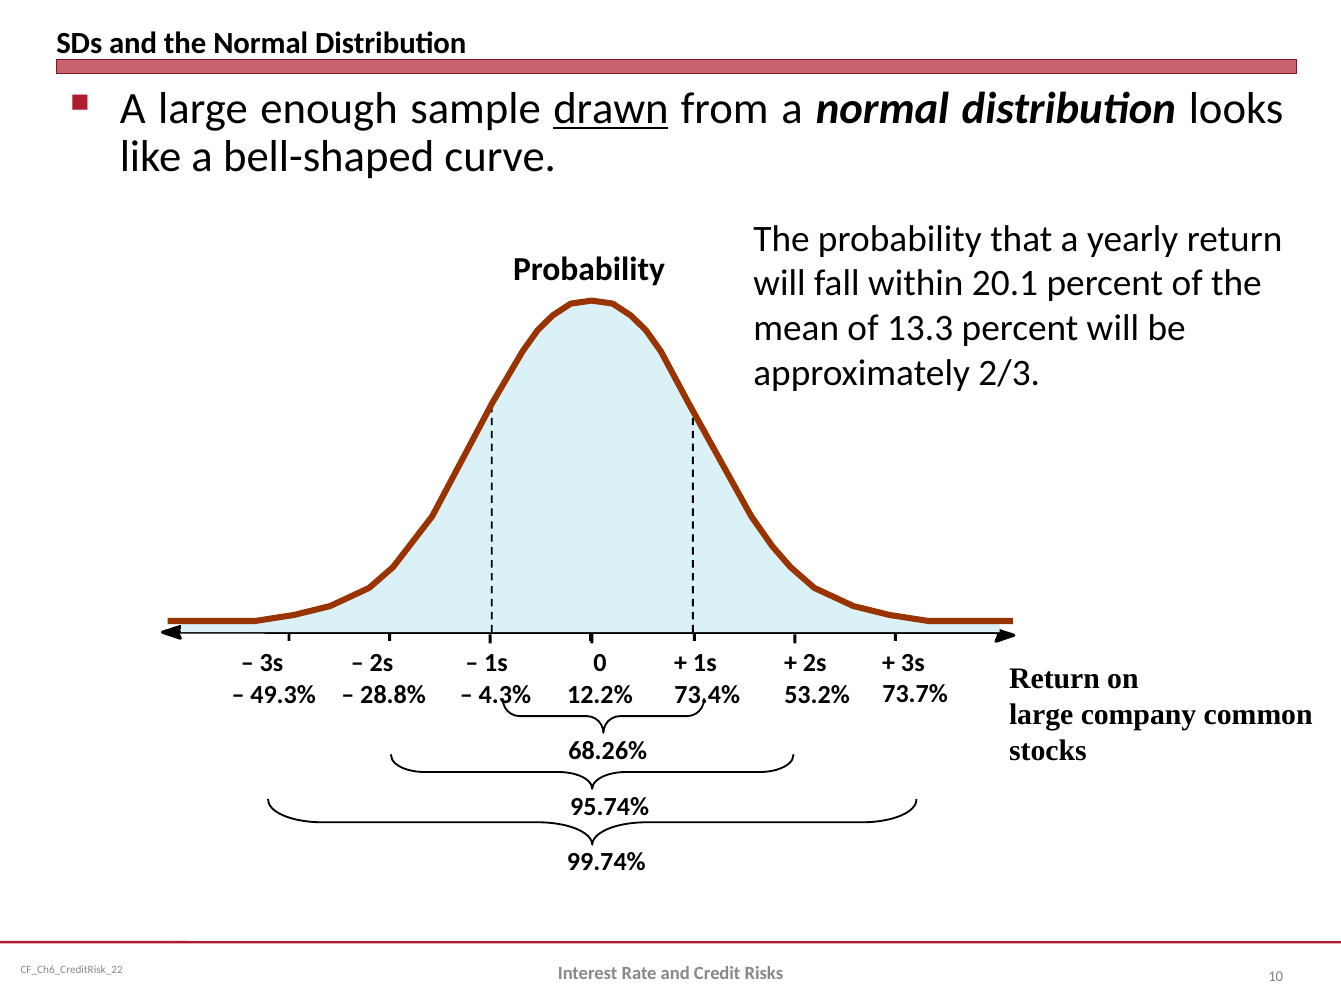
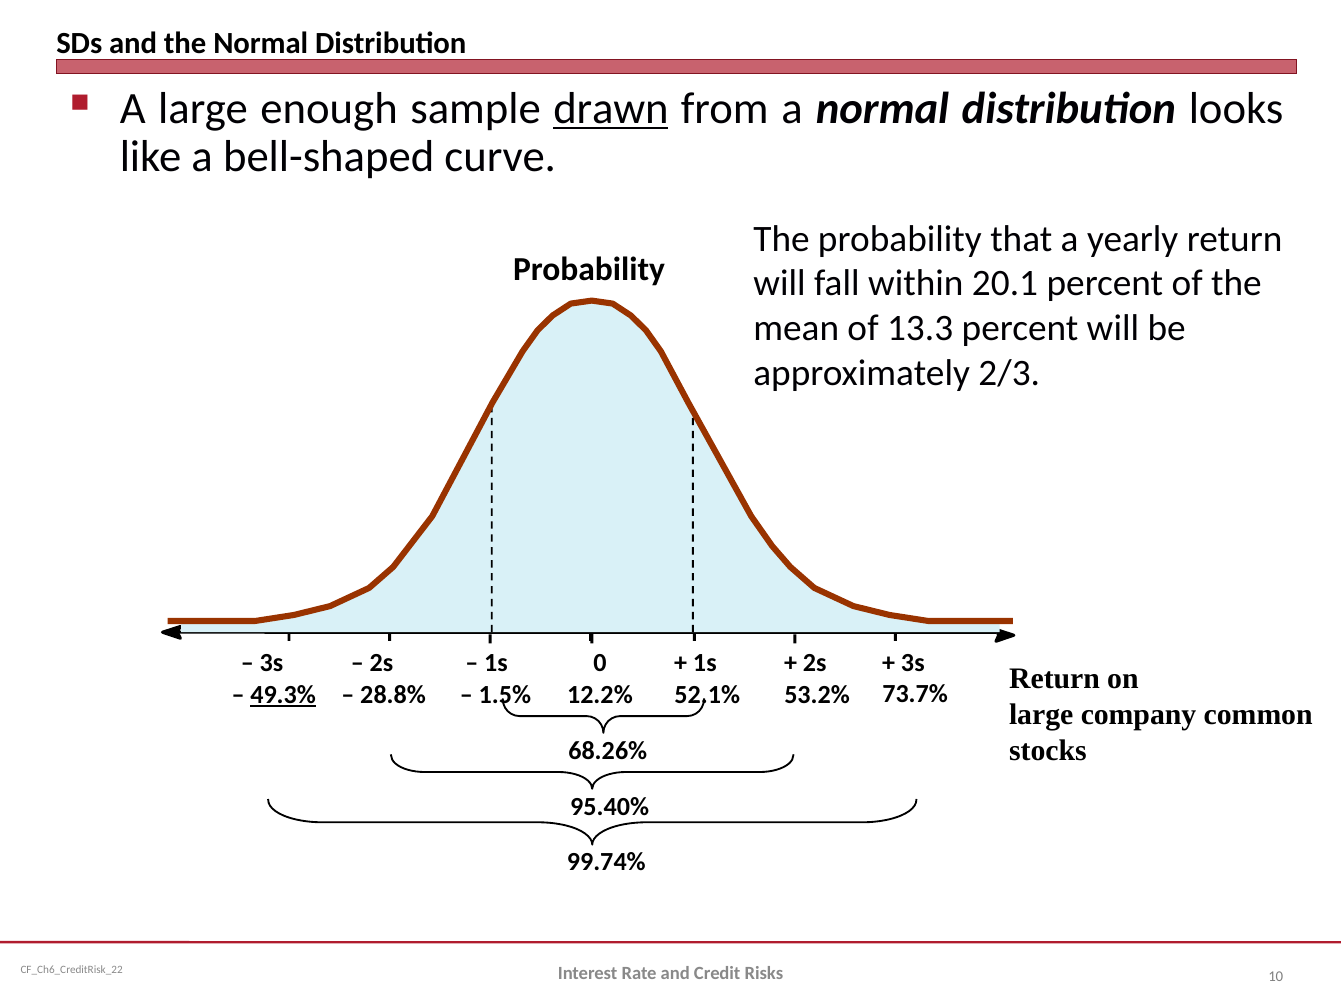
49.3% underline: none -> present (283, 695)
4.3%: 4.3% -> 1.5% (505, 695)
73.4%: 73.4% -> 52.1% (707, 695)
95.74%: 95.74% -> 95.40% (610, 806)
